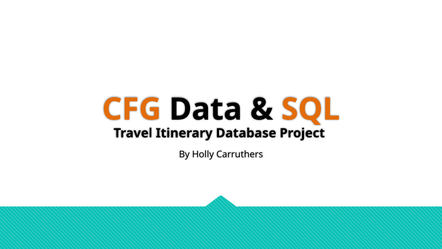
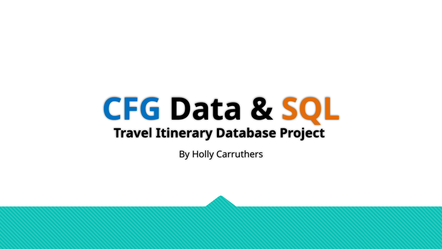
CFG colour: orange -> blue (132, 109)
